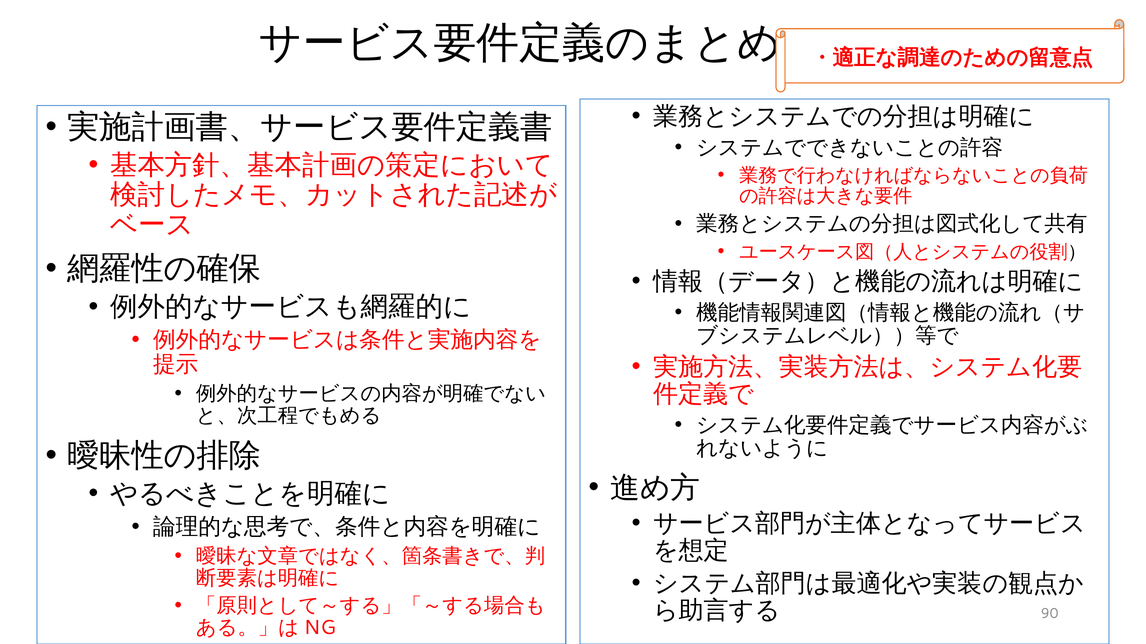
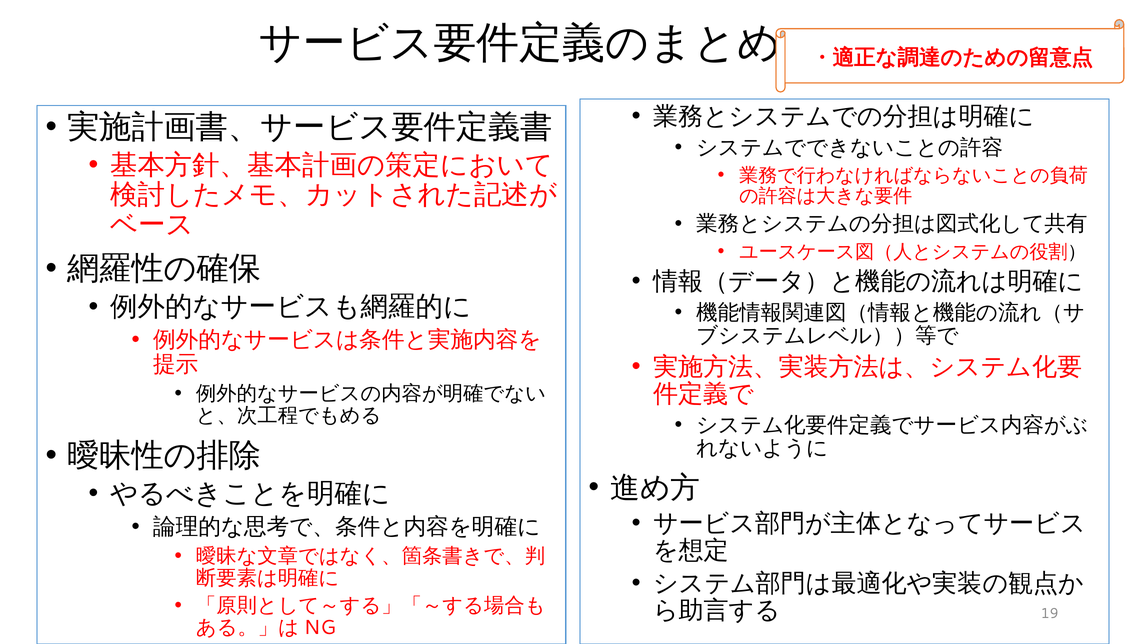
90: 90 -> 19 (1050, 614)
